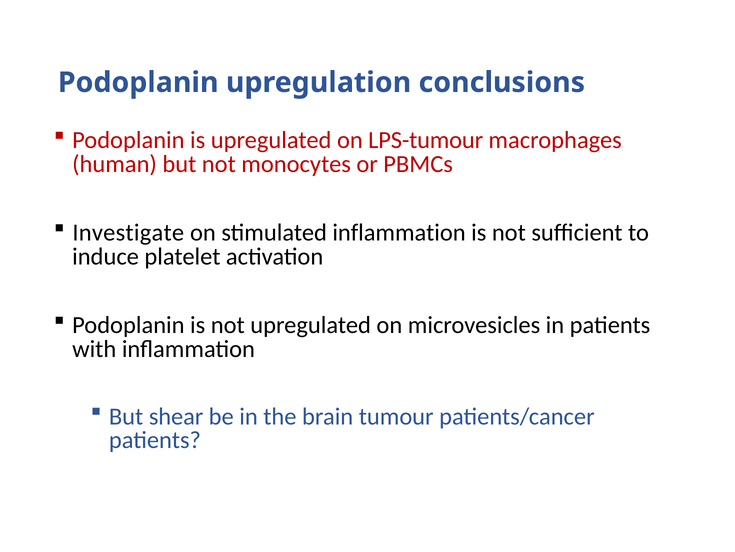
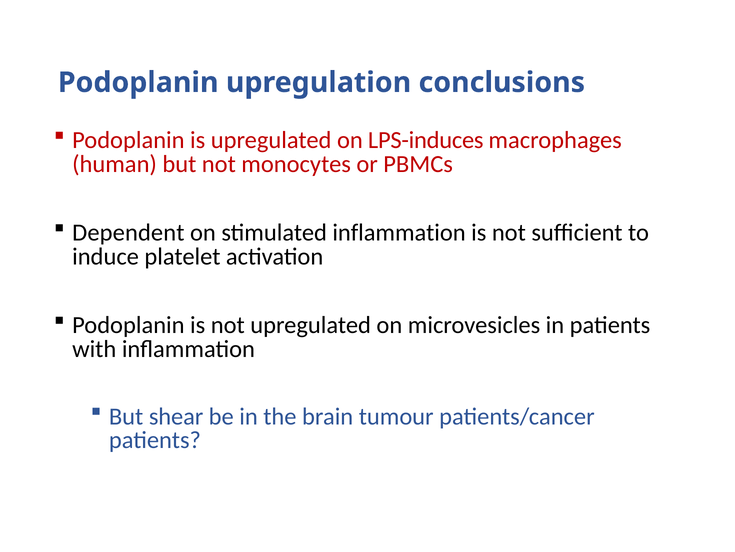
LPS-tumour: LPS-tumour -> LPS-induces (426, 140)
Investigate: Investigate -> Dependent (128, 232)
